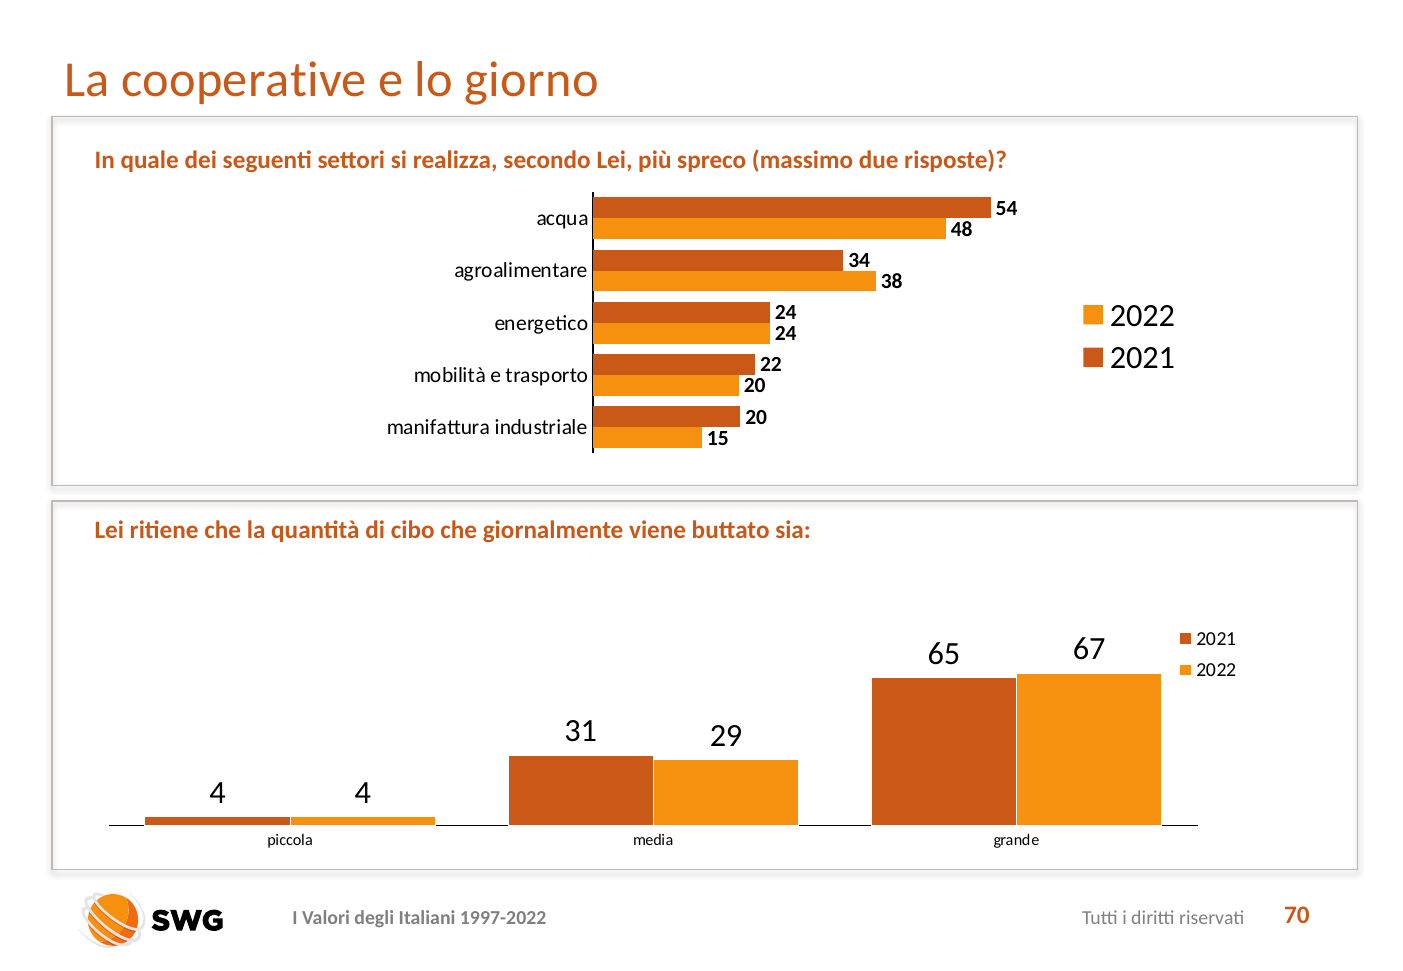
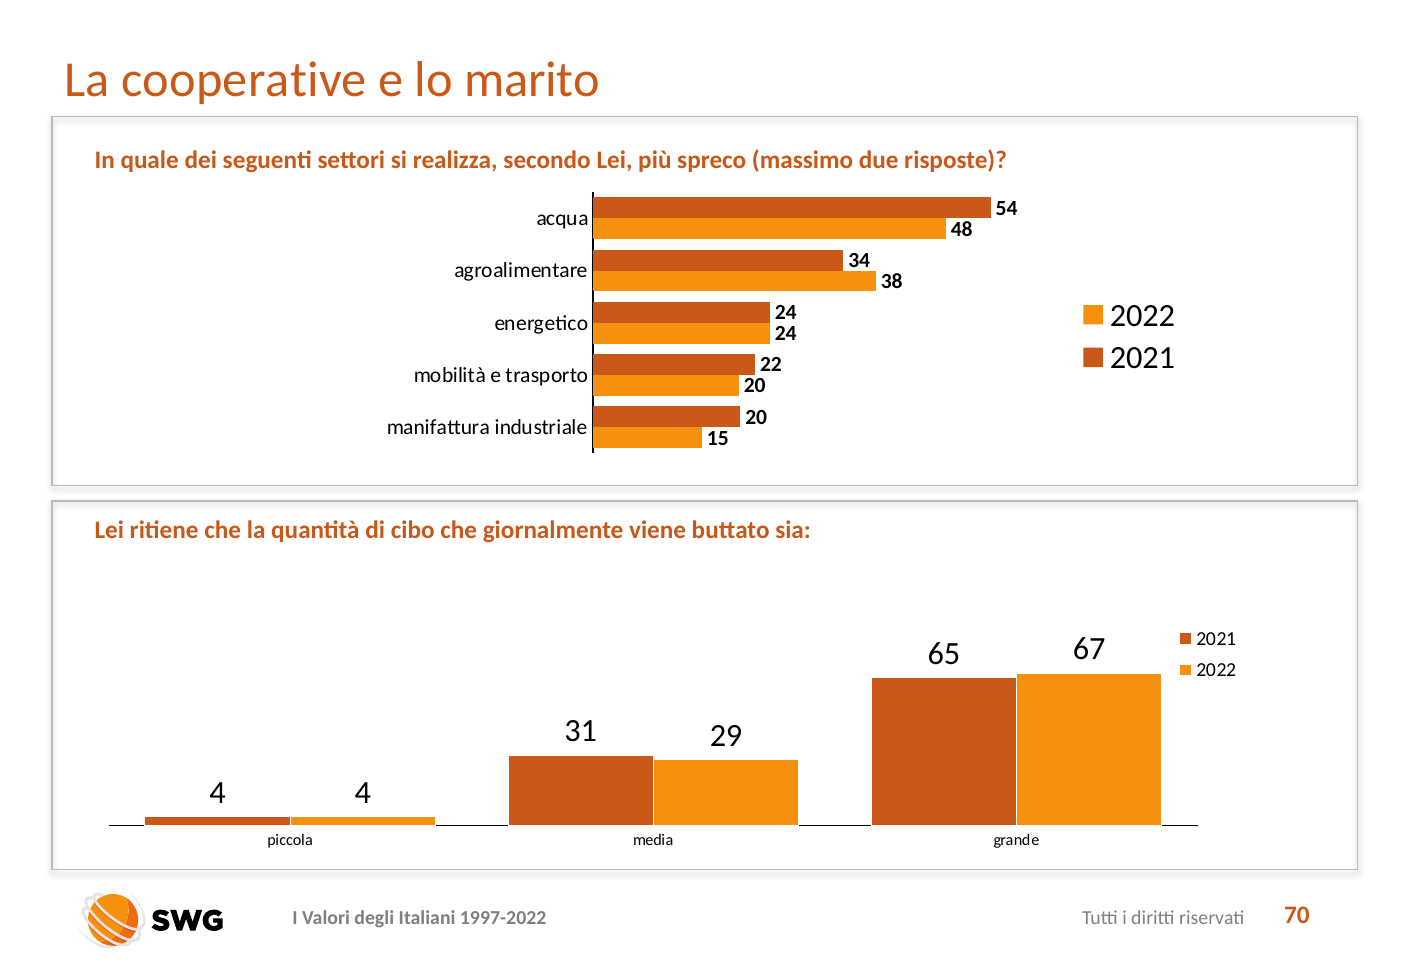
giorno: giorno -> marito (532, 80)
